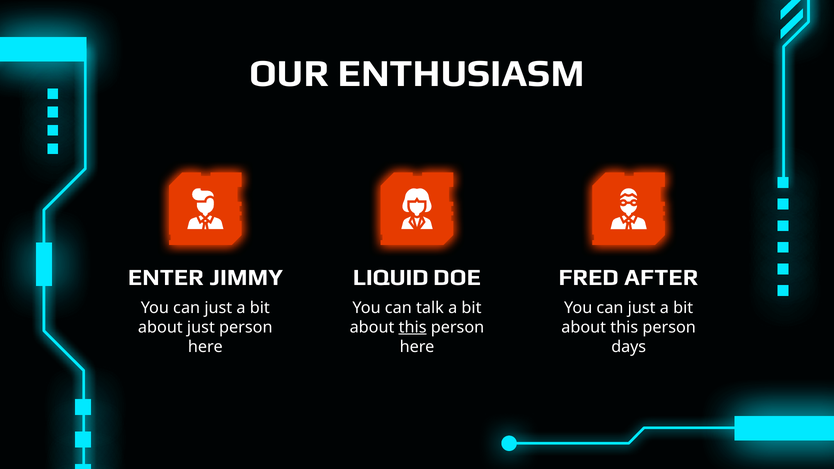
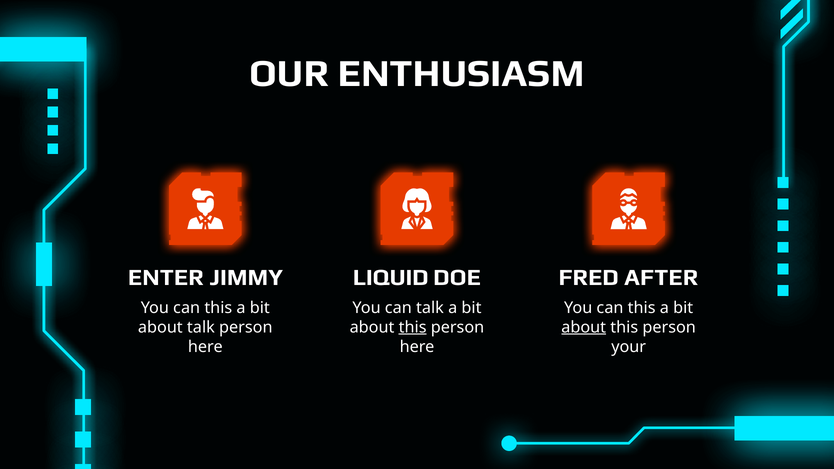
just: just -> this (218, 308)
just: just -> this (642, 308)
about just: just -> talk (201, 327)
about underline: none -> present (584, 327)
days: days -> your (629, 347)
